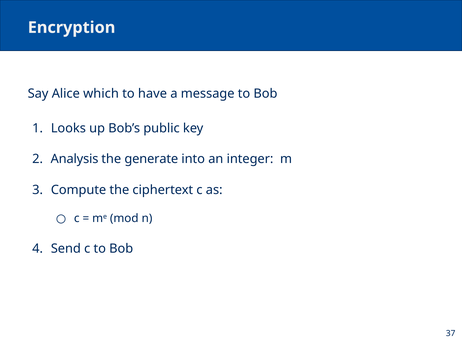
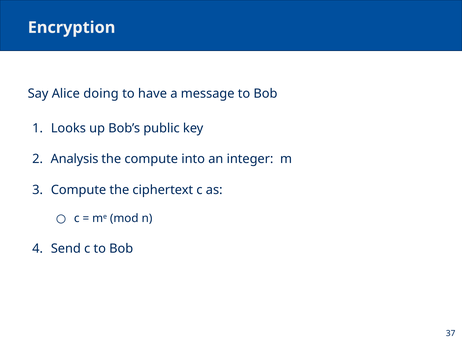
which: which -> doing (101, 94)
the generate: generate -> compute (151, 159)
